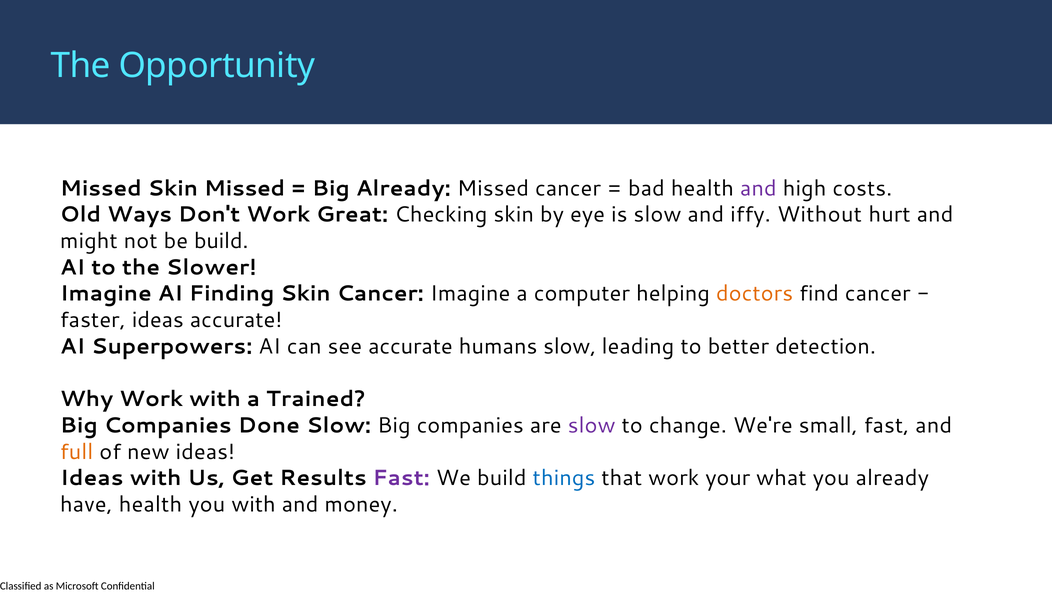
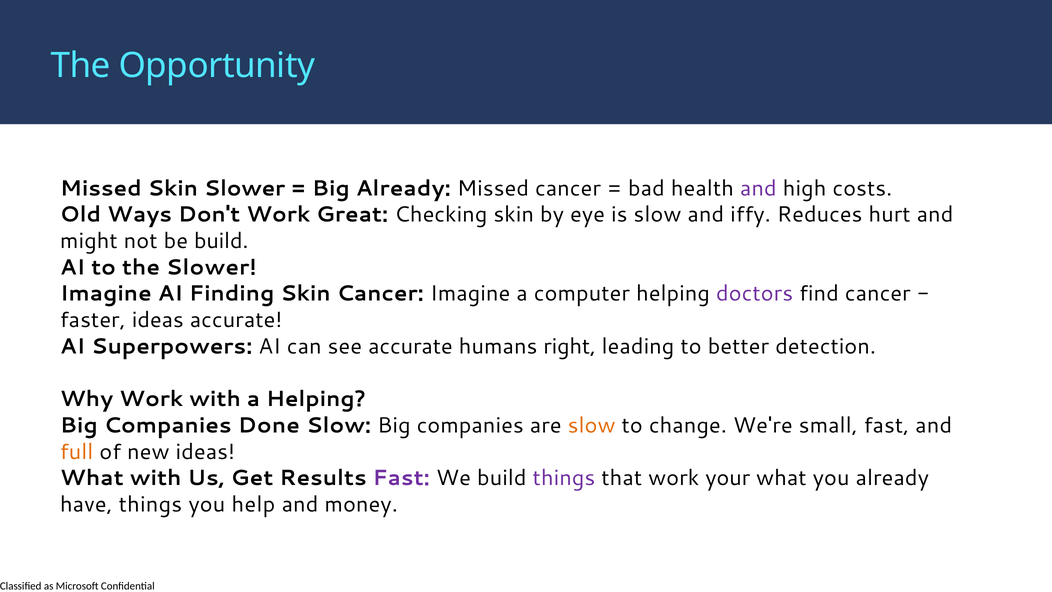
Skin Missed: Missed -> Slower (245, 188)
Without: Without -> Reduces (820, 215)
doctors colour: orange -> purple (755, 294)
humans slow: slow -> right (570, 346)
a Trained: Trained -> Helping (316, 399)
slow colour: purple -> orange (592, 425)
Ideas: Ideas -> What (92, 478)
things colour: blue -> purple (564, 478)
have health: health -> things (150, 504)
you with: with -> help (253, 504)
